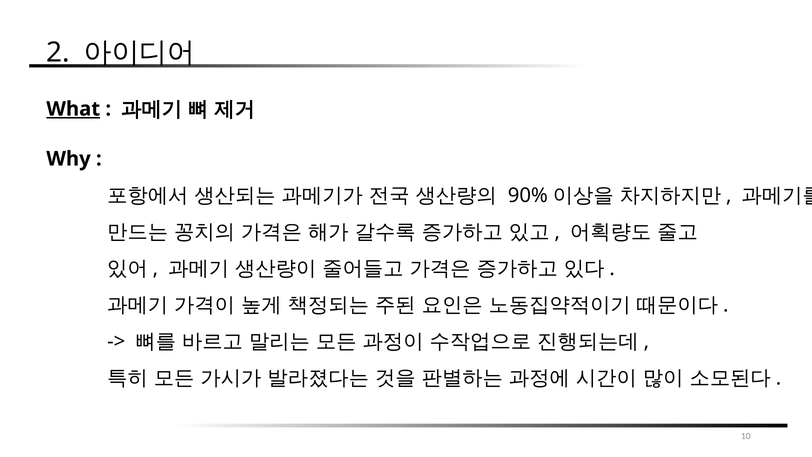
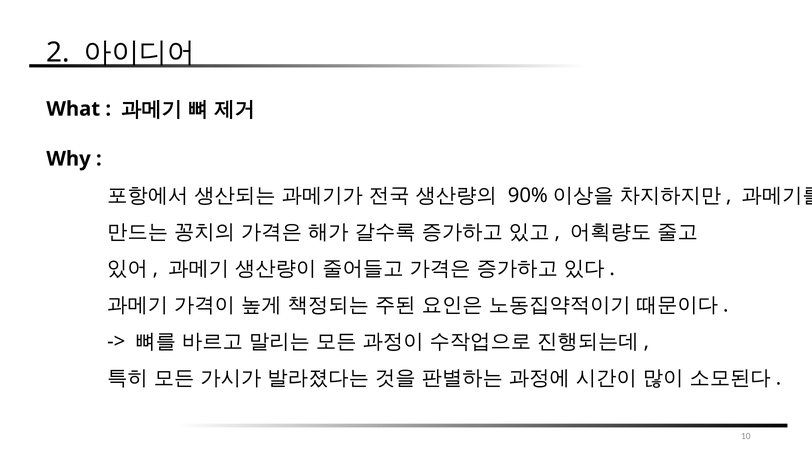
What underline: present -> none (73, 109)
